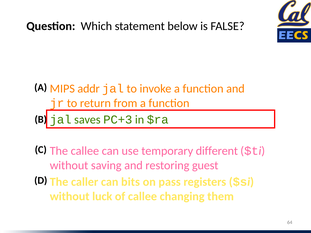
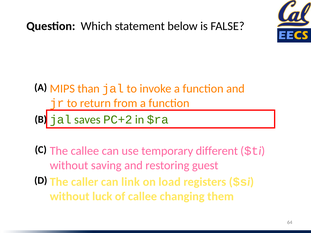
addr: addr -> than (89, 89)
PC+3: PC+3 -> PC+2 (118, 120)
bits: bits -> link (131, 182)
pass: pass -> load (170, 182)
